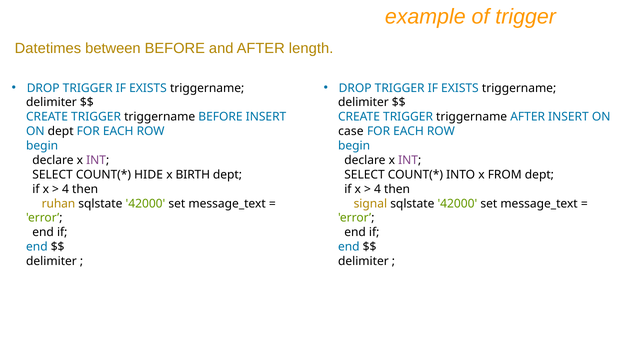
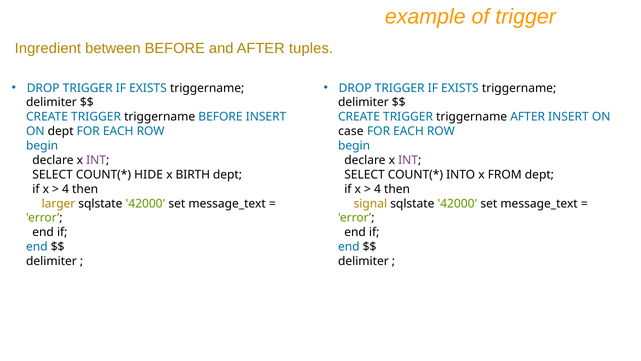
Datetimes: Datetimes -> Ingredient (48, 48)
length: length -> tuples (311, 48)
ruhan: ruhan -> larger (58, 203)
